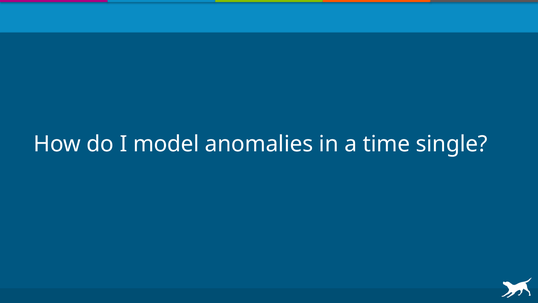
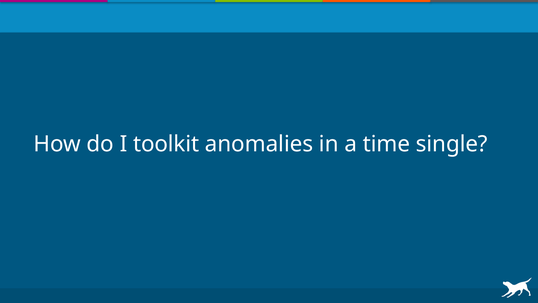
model: model -> toolkit (166, 144)
